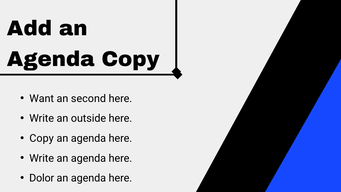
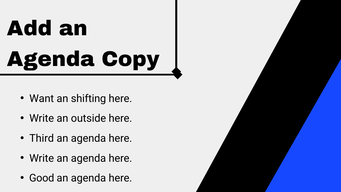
second: second -> shifting (89, 98)
Copy: Copy -> Third (42, 138)
Dolor: Dolor -> Good (42, 178)
